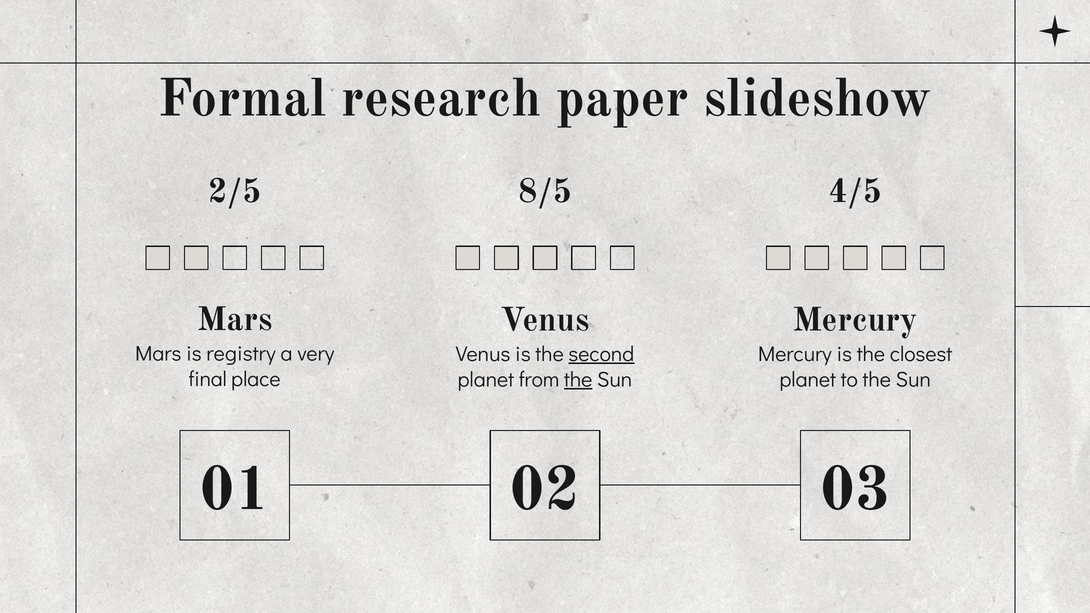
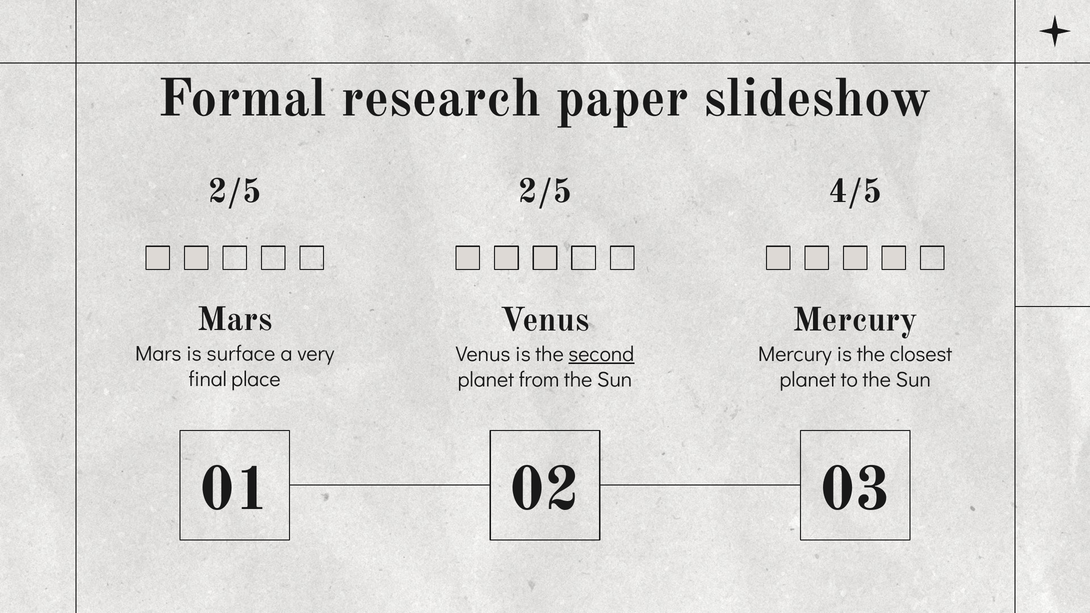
2/5 8/5: 8/5 -> 2/5 (545, 192)
registry: registry -> surface (241, 354)
the underline: present -> none (578, 380)
